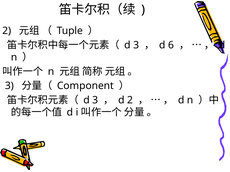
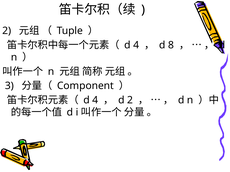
3: 3 -> 4 (136, 45)
6: 6 -> 8 (171, 45)
3: 3 -> 4 (95, 100)
